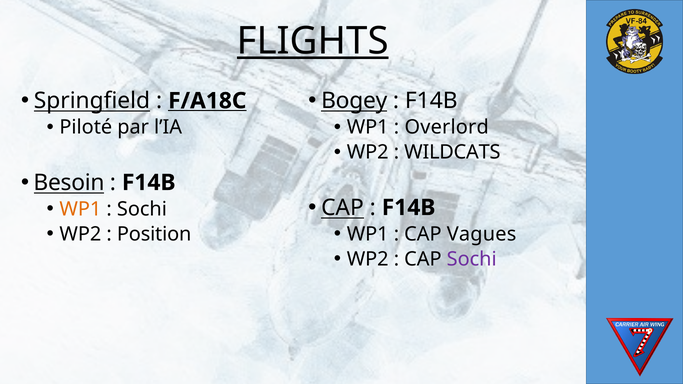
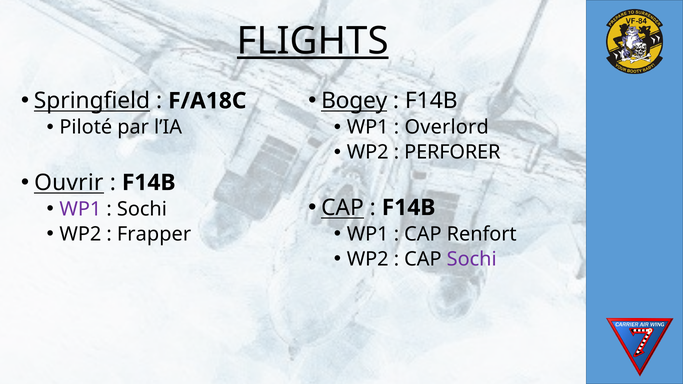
F/A18C underline: present -> none (207, 101)
WILDCATS: WILDCATS -> PERFORER (452, 152)
Besoin: Besoin -> Ouvrir (69, 183)
WP1 colour: orange -> purple (80, 209)
Position: Position -> Frapper (154, 234)
Vagues: Vagues -> Renfort (482, 234)
